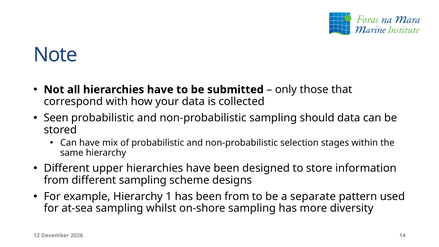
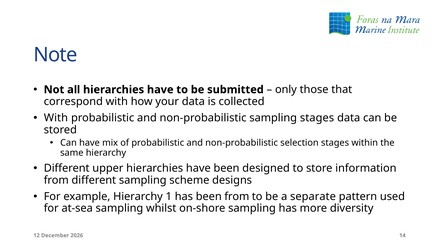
Seen: Seen -> With (56, 118)
sampling should: should -> stages (317, 118)
